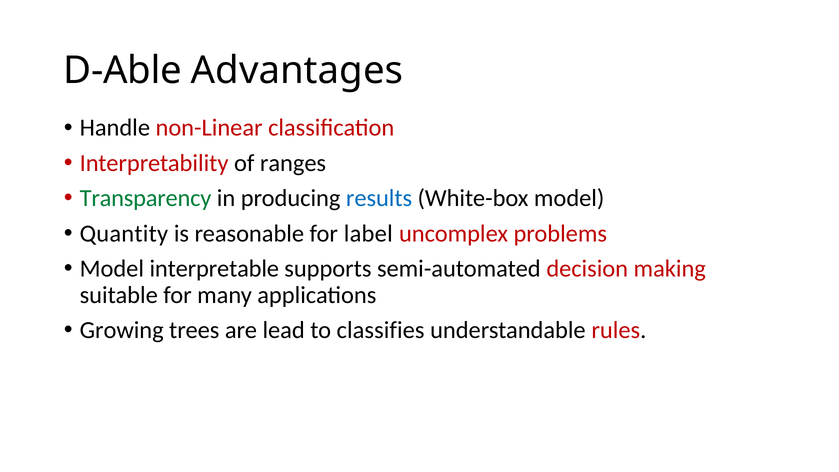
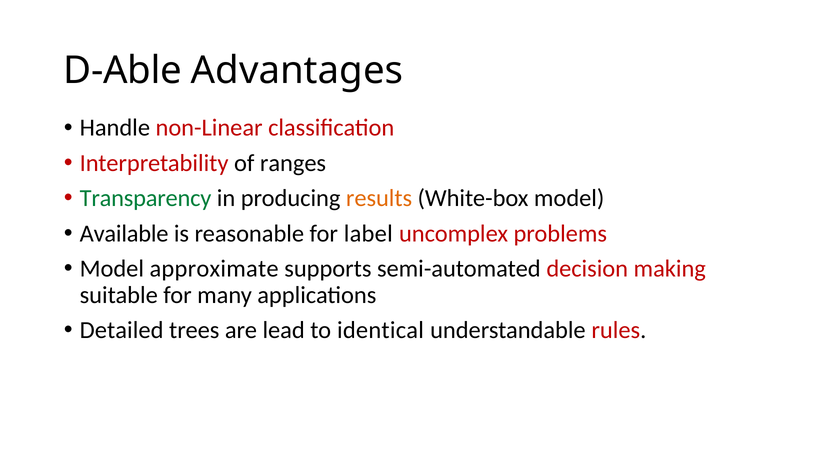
results colour: blue -> orange (379, 198)
Quantity: Quantity -> Available (124, 233)
interpretable: interpretable -> approximate (214, 269)
Growing: Growing -> Detailed (122, 330)
classifies: classifies -> identical (380, 330)
